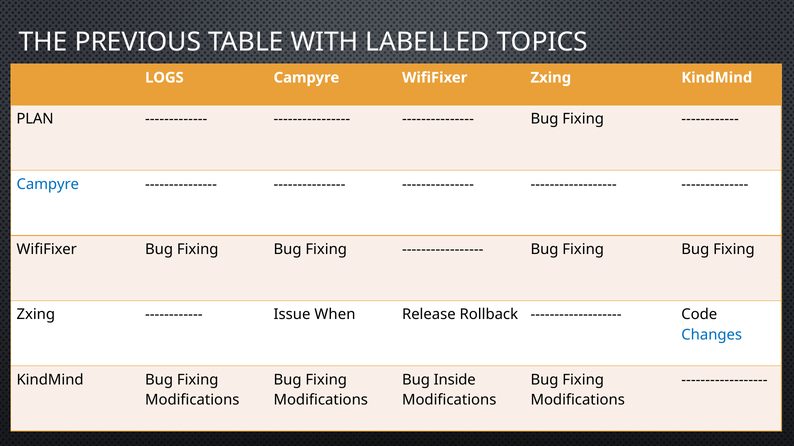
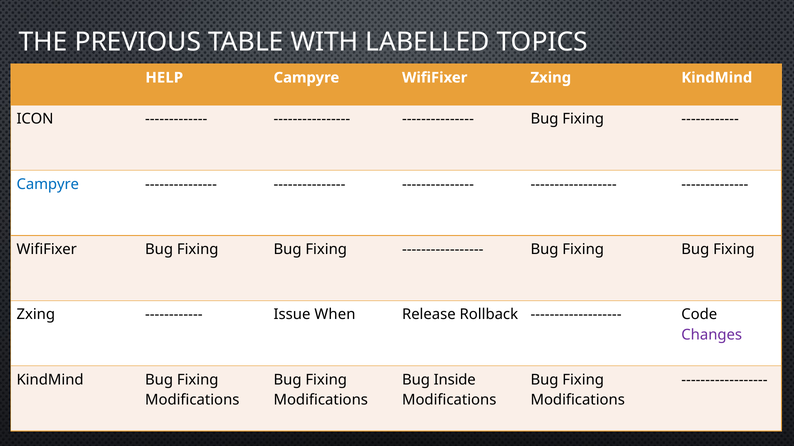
LOGS: LOGS -> HELP (164, 78)
PLAN: PLAN -> ICON (35, 119)
Changes colour: blue -> purple (712, 335)
